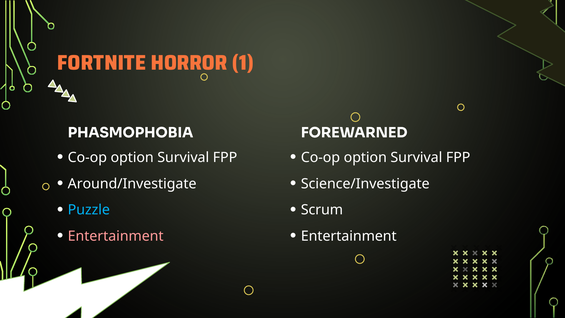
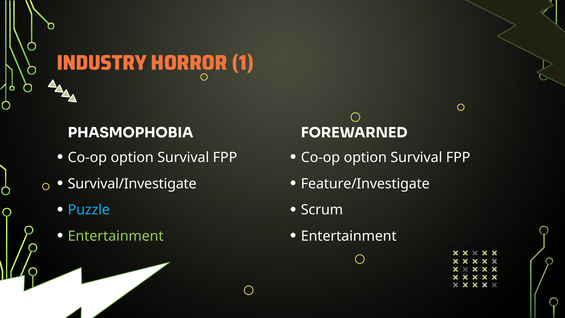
FORTNITE: FORTNITE -> INDUSTRY (102, 63)
Around/Investigate: Around/Investigate -> Survival/Investigate (132, 184)
Science/Investigate: Science/Investigate -> Feature/Investigate (365, 184)
Entertainment colour: pink -> light green (116, 236)
